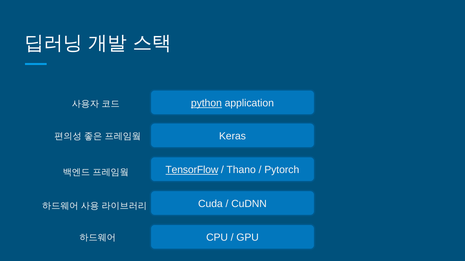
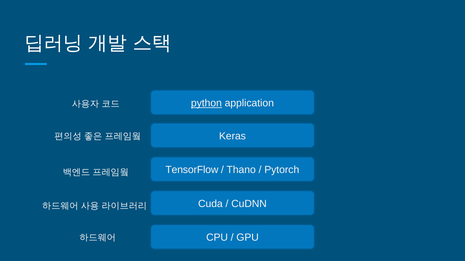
TensorFlow underline: present -> none (192, 170)
